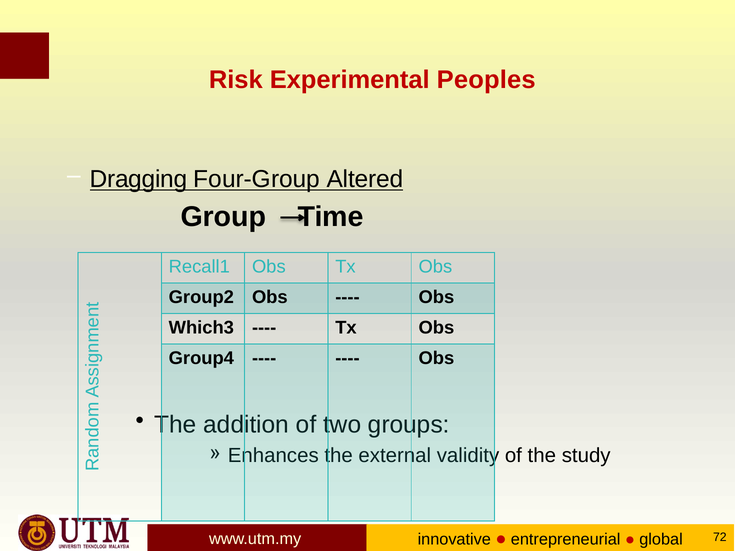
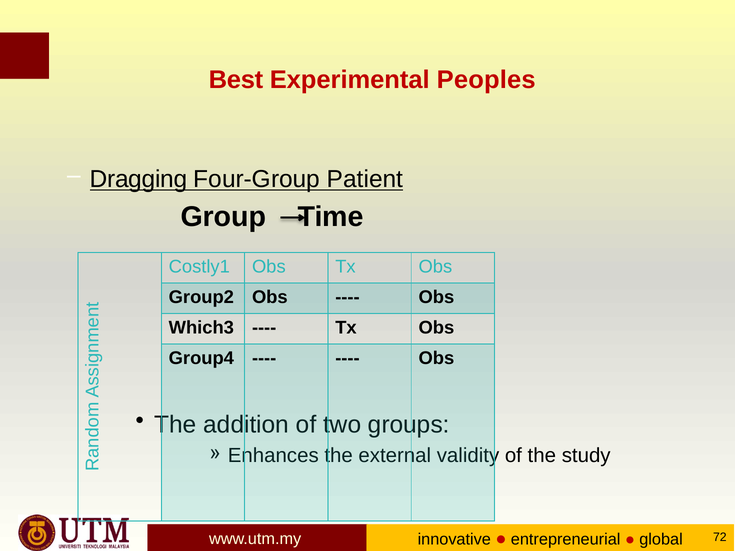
Risk: Risk -> Best (236, 80)
Altered: Altered -> Patient (365, 179)
Recall1: Recall1 -> Costly1 (199, 267)
